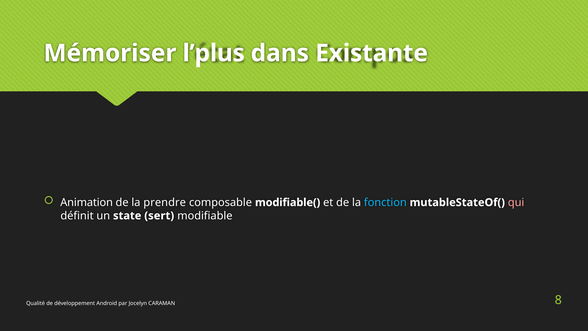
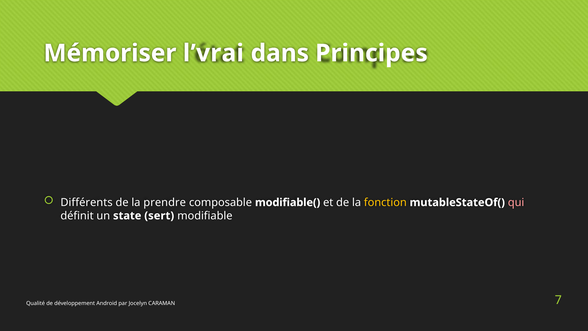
l’plus: l’plus -> l’vrai (213, 53)
Existante: Existante -> Principes (371, 53)
Animation: Animation -> Différents (87, 202)
fonction colour: light blue -> yellow (385, 202)
8: 8 -> 7 (558, 300)
